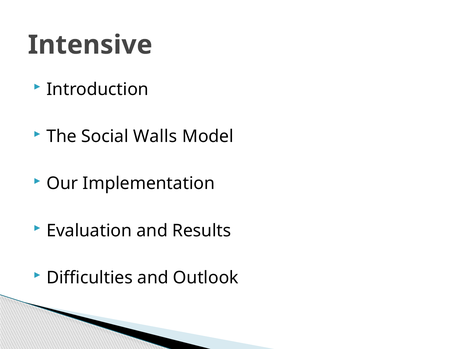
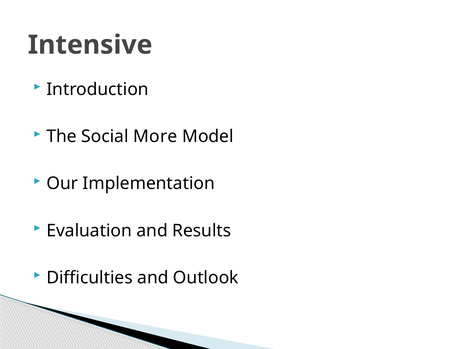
Walls: Walls -> More (155, 136)
